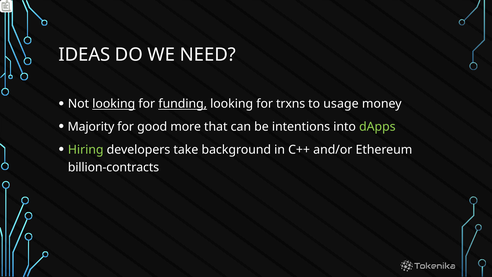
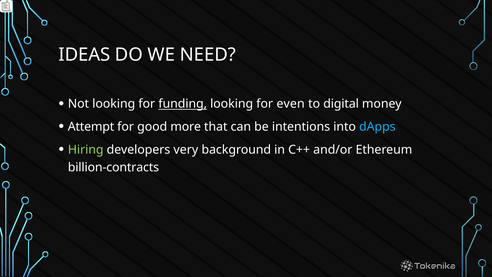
looking underline: present -> none (114, 104)
trxns: trxns -> even (291, 104)
usage: usage -> digital (341, 104)
Majority: Majority -> Attempt (91, 127)
dApps colour: light green -> light blue (377, 127)
take: take -> very (186, 149)
